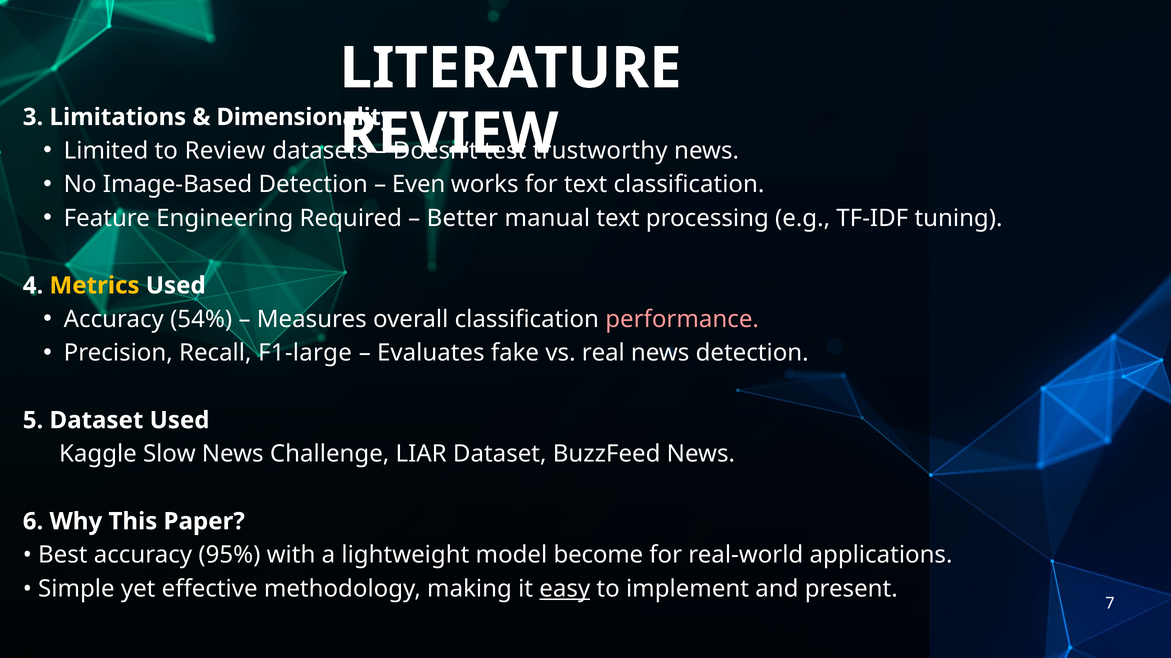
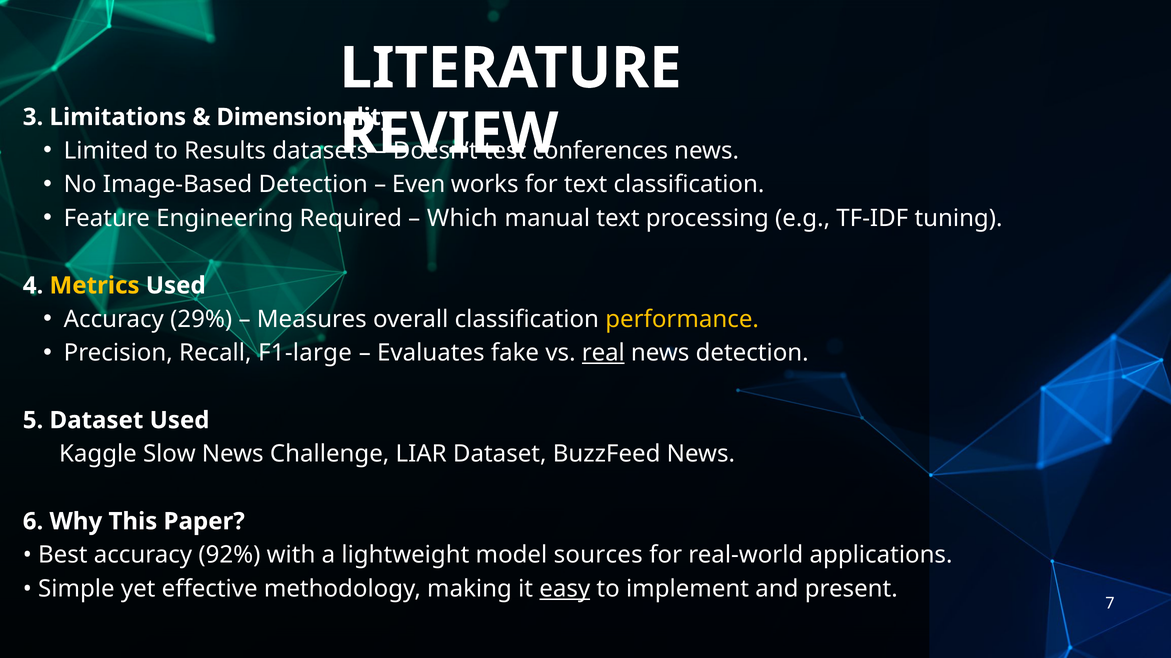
to Review: Review -> Results (225, 151)
trustworthy: trustworthy -> conferences (600, 151)
Better: Better -> Which (462, 218)
54%: 54% -> 29% (201, 320)
performance colour: pink -> yellow (682, 320)
real underline: none -> present (603, 353)
95%: 95% -> 92% (229, 556)
become: become -> sources (598, 556)
